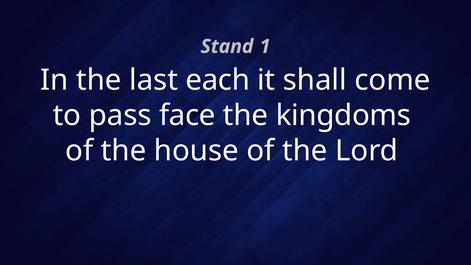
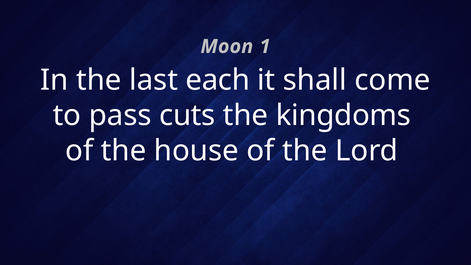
Stand: Stand -> Moon (227, 46)
face: face -> cuts (187, 115)
